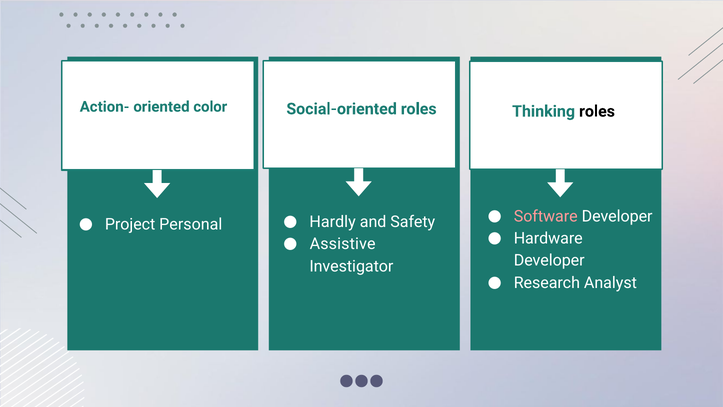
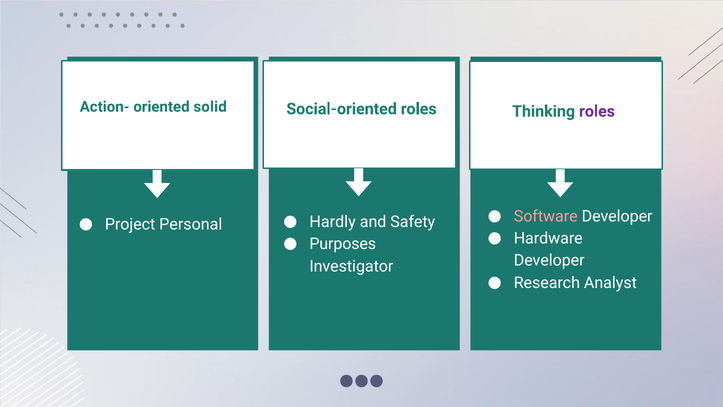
color: color -> solid (210, 107)
roles colour: black -> purple (597, 111)
Assistive: Assistive -> Purposes (343, 244)
